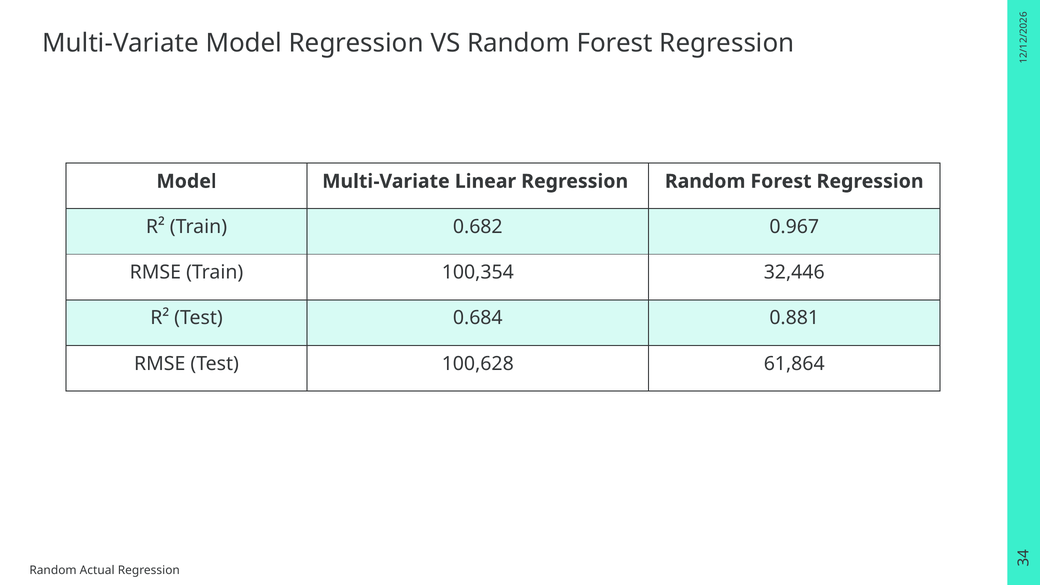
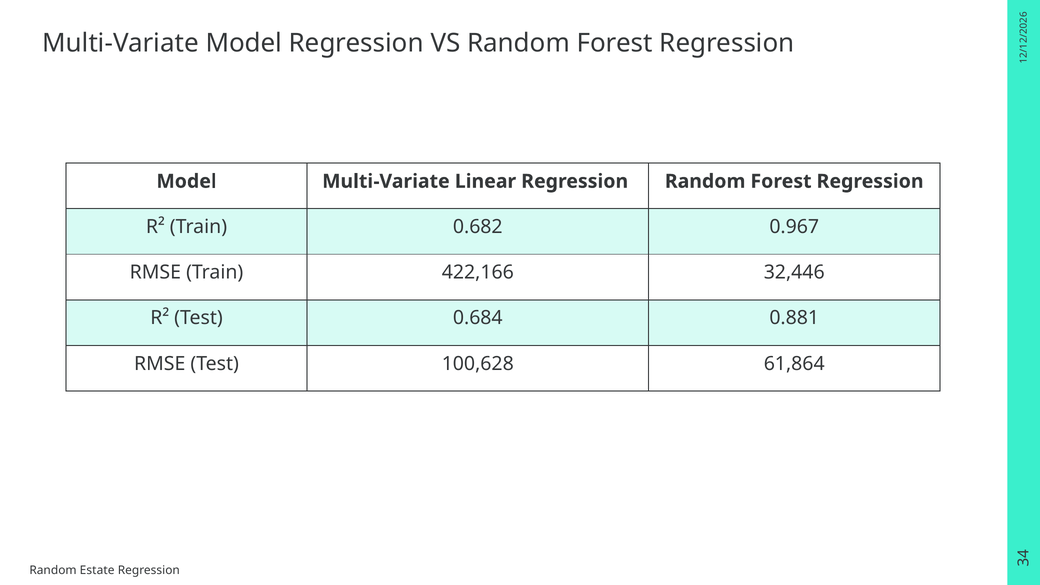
100,354: 100,354 -> 422,166 (478, 272)
Actual: Actual -> Estate (97, 570)
